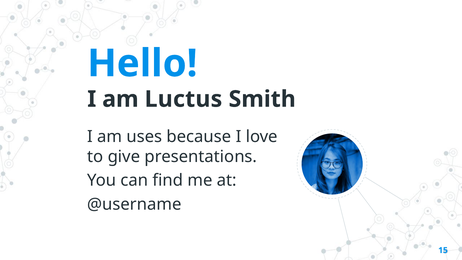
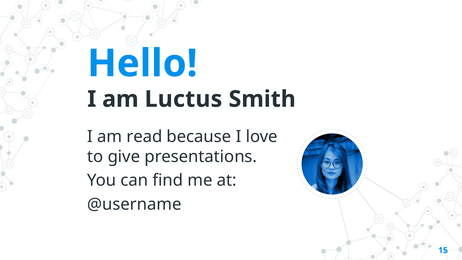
uses: uses -> read (144, 136)
